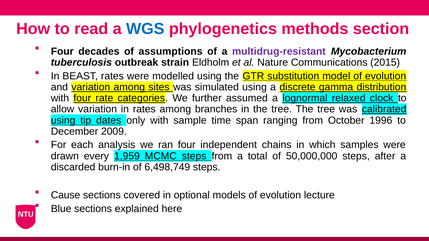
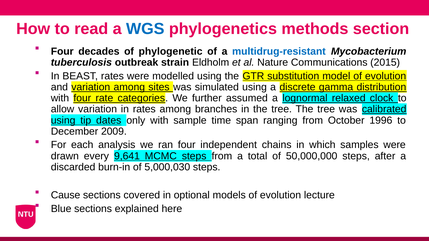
assumptions: assumptions -> phylogenetic (171, 52)
multidrug-resistant colour: purple -> blue (279, 52)
1,959: 1,959 -> 9,641 (127, 156)
6,498,749: 6,498,749 -> 5,000,030 (167, 167)
